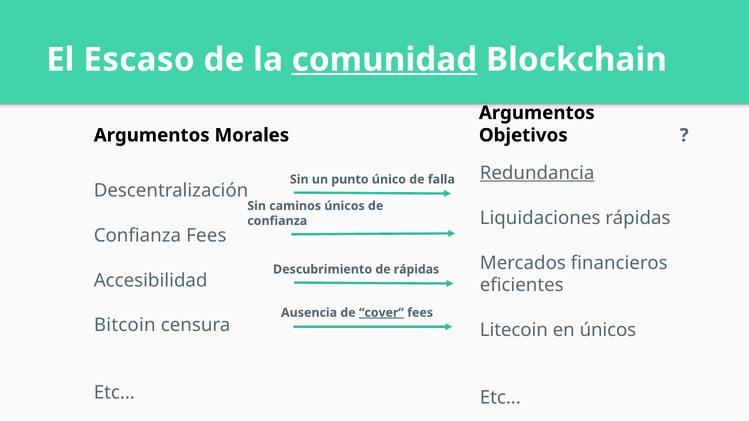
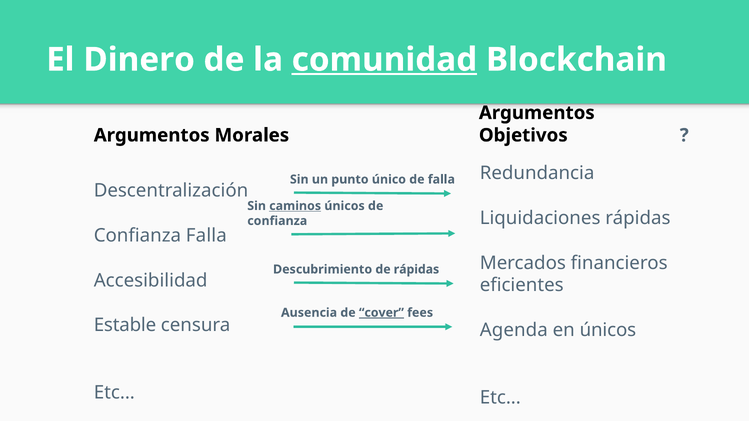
Escaso: Escaso -> Dinero (139, 60)
Redundancia underline: present -> none (537, 173)
caminos underline: none -> present (295, 206)
Confianza Fees: Fees -> Falla (206, 236)
Bitcoin: Bitcoin -> Estable (125, 326)
Litecoin: Litecoin -> Agenda (514, 330)
